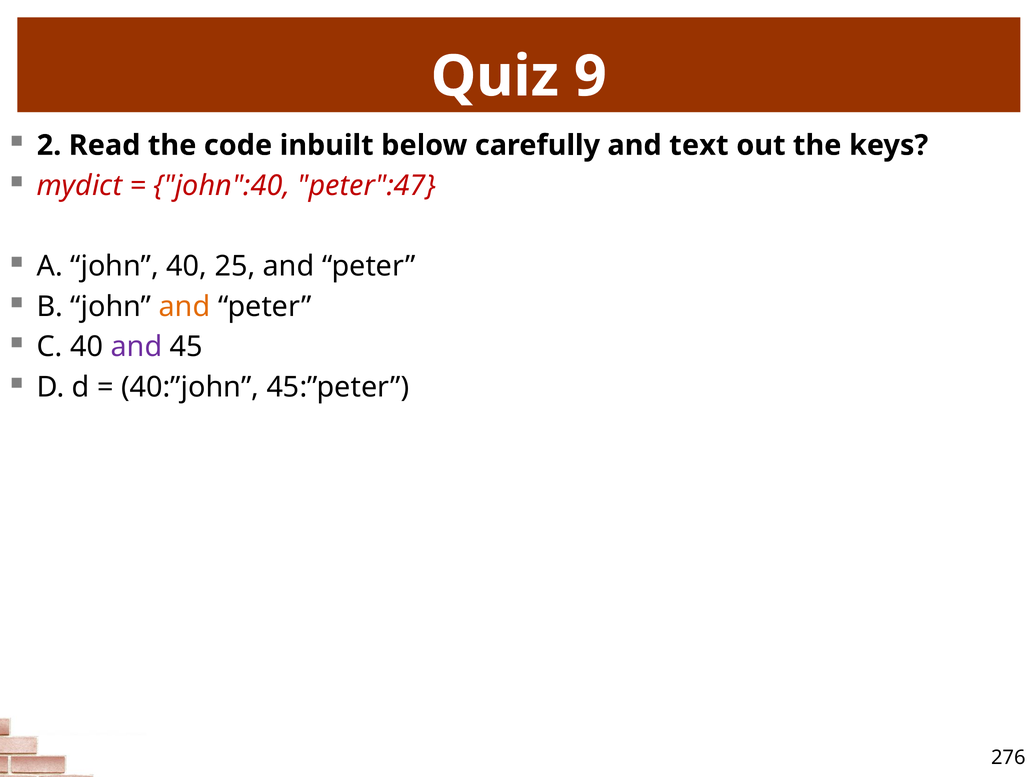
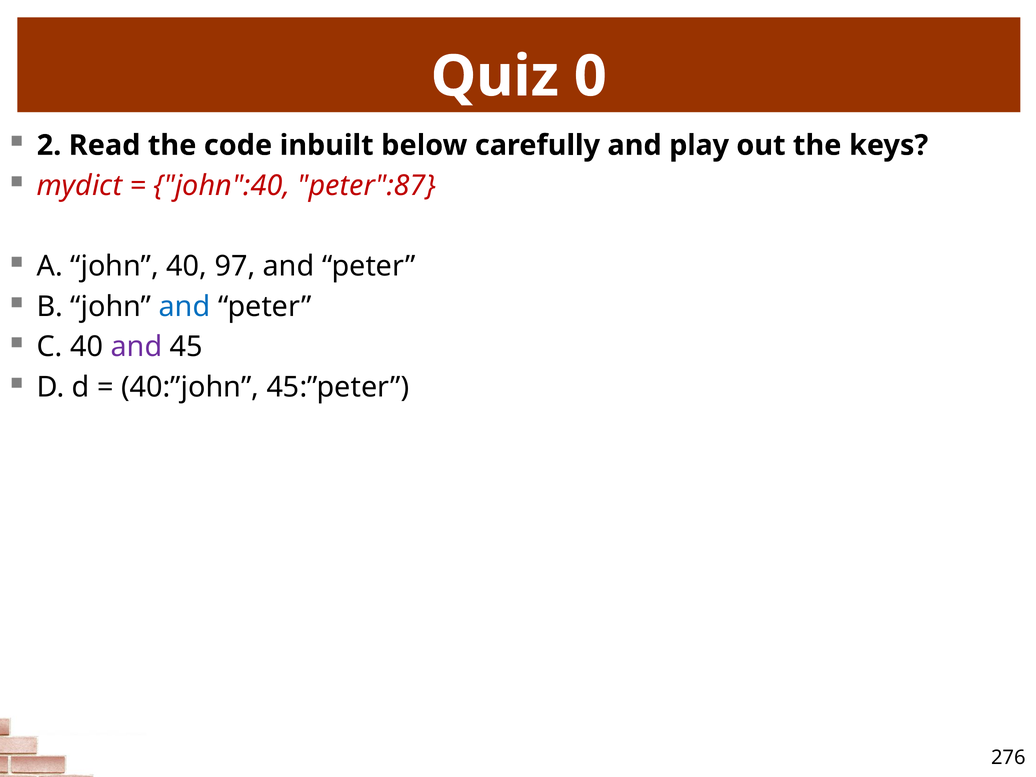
9: 9 -> 0 (590, 76)
text: text -> play (699, 145)
peter":47: peter":47 -> peter":87 (367, 186)
25: 25 -> 97 (235, 266)
and colour: orange -> blue (185, 307)
